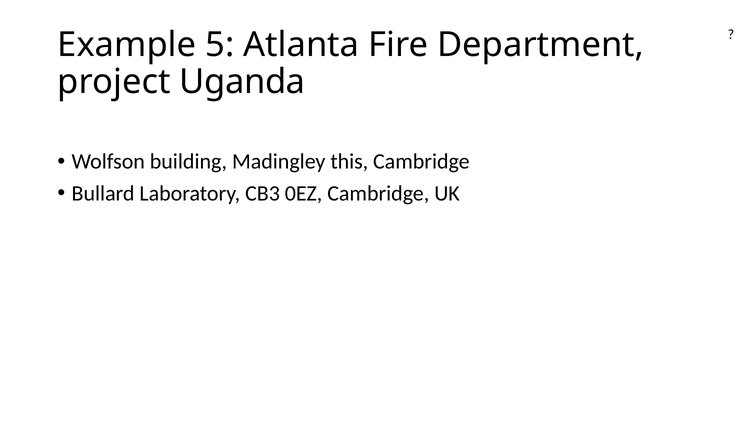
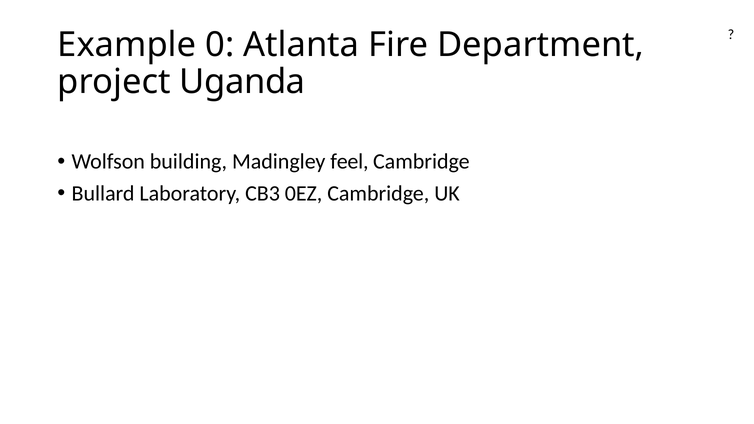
5: 5 -> 0 (220, 45)
this: this -> feel (349, 162)
